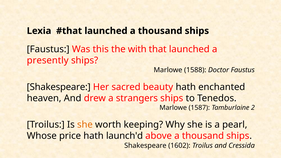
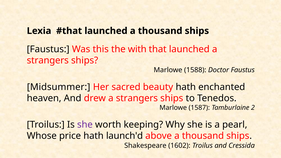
presently: presently -> strangers (48, 60)
Shakespeare: Shakespeare -> Midsummer (59, 87)
she colour: orange -> purple (85, 125)
